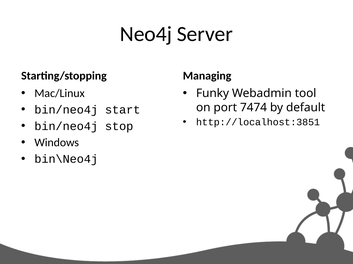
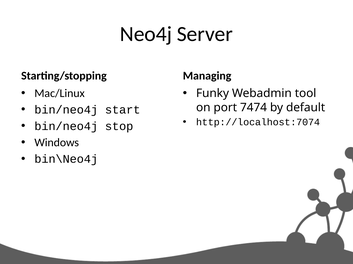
http://localhost:3851: http://localhost:3851 -> http://localhost:7074 (258, 123)
